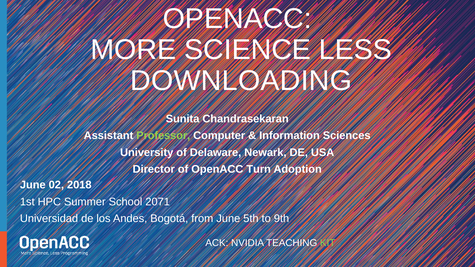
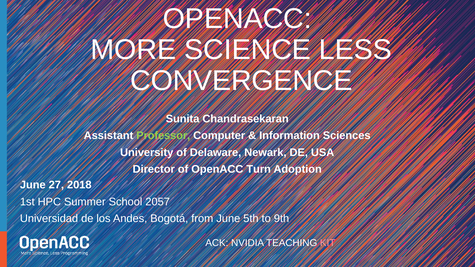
DOWNLOADING: DOWNLOADING -> CONVERGENCE (241, 81)
02: 02 -> 27 (56, 185)
2071: 2071 -> 2057 (158, 202)
KIT colour: light green -> pink (328, 243)
